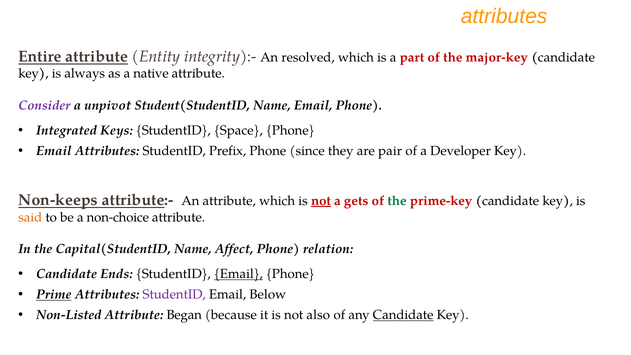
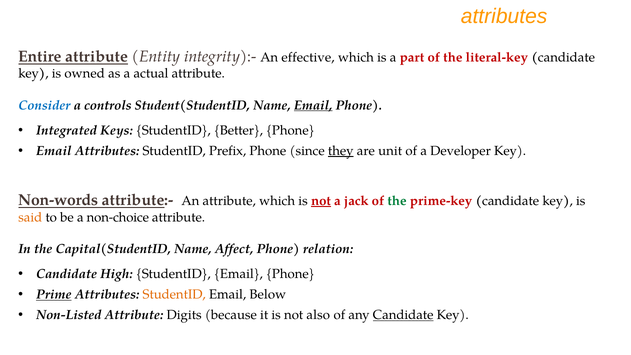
resolved: resolved -> effective (308, 57)
major-key: major-key -> literal-key (497, 57)
always: always -> owned (85, 74)
native: native -> actual (151, 74)
Consider colour: purple -> blue (44, 105)
unpivot: unpivot -> controls (108, 105)
Email underline: none -> present (313, 105)
Space: Space -> Better (239, 130)
they underline: none -> present (341, 151)
pair: pair -> unit (390, 151)
Non-keeps: Non-keeps -> Non-words (58, 200)
gets: gets -> jack (356, 201)
Ends: Ends -> High (116, 274)
Email underline: present -> none (238, 274)
StudentID colour: purple -> orange (174, 294)
Began: Began -> Digits (184, 315)
